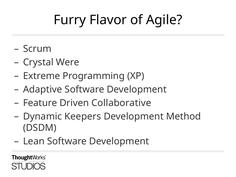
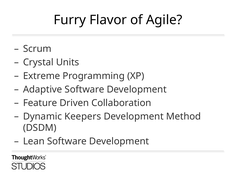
Were: Were -> Units (68, 62)
Collaborative: Collaborative -> Collaboration (121, 103)
